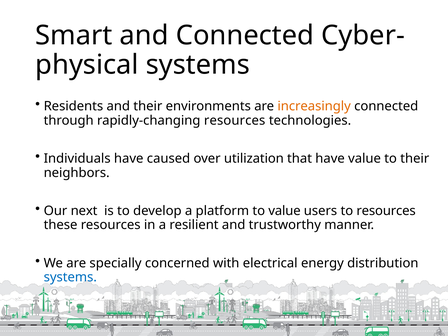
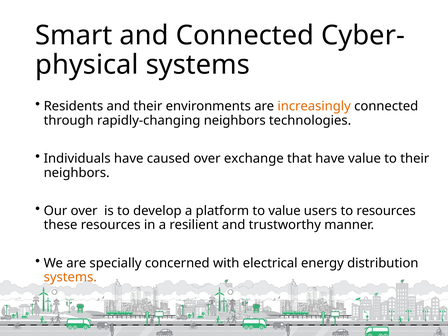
rapidly-changing resources: resources -> neighbors (235, 120)
utilization: utilization -> exchange (254, 159)
Our next: next -> over (84, 211)
systems colour: blue -> orange (70, 277)
